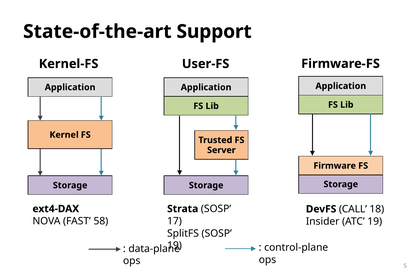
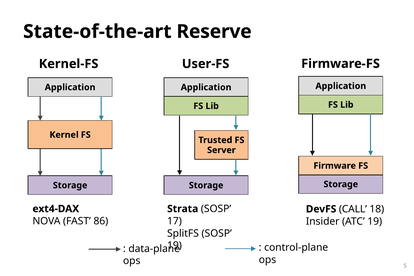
Support: Support -> Reserve (214, 32)
58: 58 -> 86 (101, 221)
